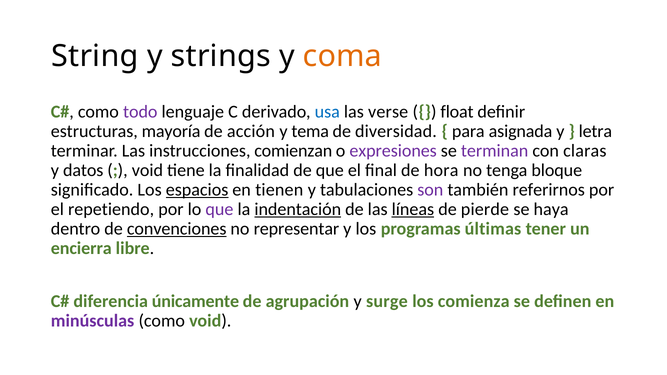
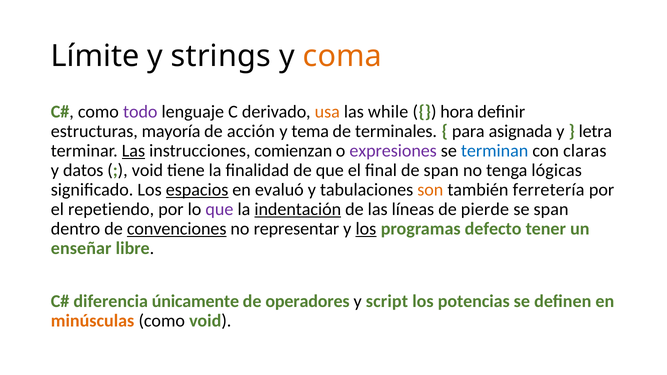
String: String -> Límite (95, 56)
usa colour: blue -> orange (327, 112)
verse: verse -> while (388, 112)
float: float -> hora (457, 112)
diversidad: diversidad -> terminales (396, 132)
Las underline: none -> present (133, 151)
terminan colour: purple -> blue (495, 151)
de hora: hora -> span (441, 171)
bloque: bloque -> lógicas (557, 171)
tienen: tienen -> evaluó (279, 190)
son colour: purple -> orange (430, 190)
referirnos: referirnos -> ferretería (549, 190)
líneas underline: present -> none (413, 209)
se haya: haya -> span (551, 209)
los underline: none -> present (366, 229)
últimas: últimas -> defecto (493, 229)
encierra: encierra -> enseñar (81, 248)
agrupación: agrupación -> operadores (307, 301)
surge: surge -> script (387, 301)
comienza: comienza -> potencias (474, 301)
minúsculas colour: purple -> orange (93, 321)
